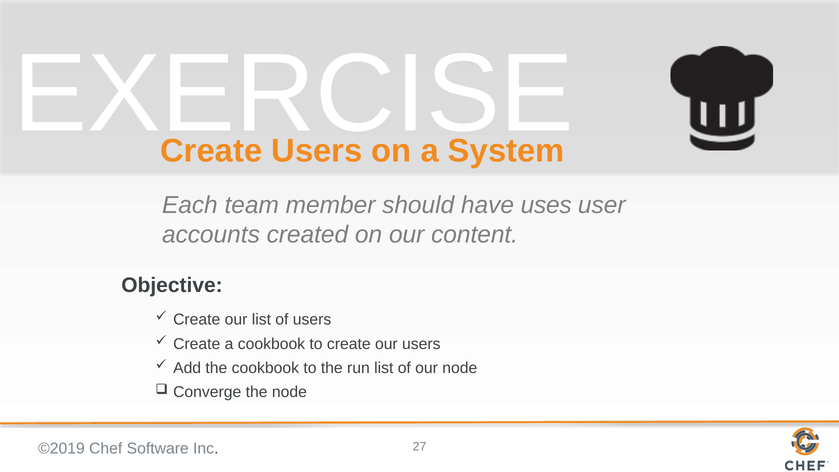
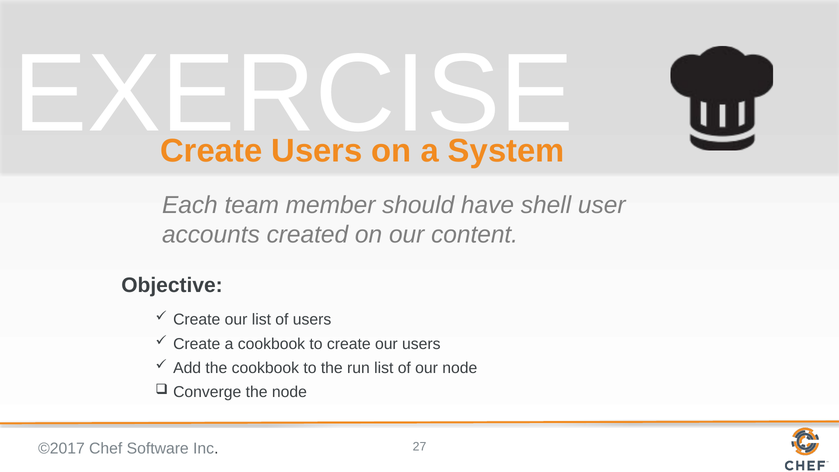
uses: uses -> shell (546, 205)
©2019: ©2019 -> ©2017 (61, 448)
